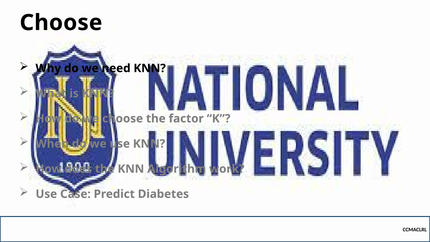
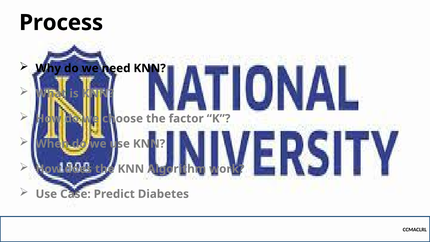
Choose: Choose -> Process (61, 23)
